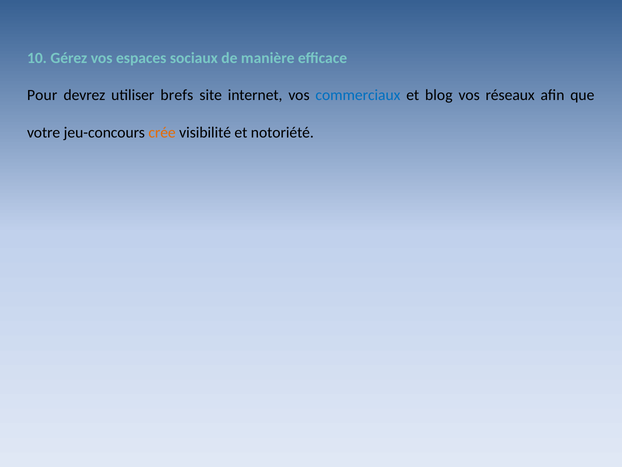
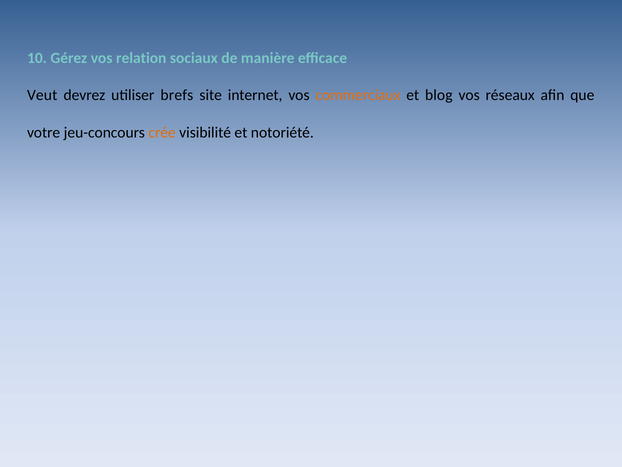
espaces: espaces -> relation (141, 58)
Pour: Pour -> Veut (42, 95)
commerciaux colour: blue -> orange (358, 95)
